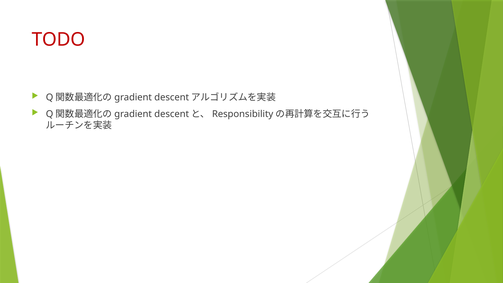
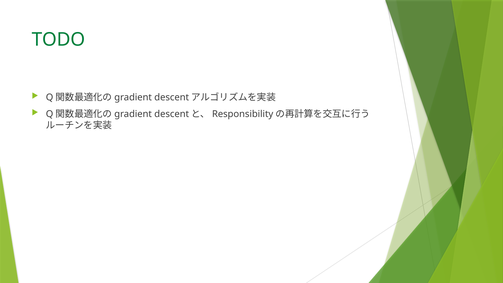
TODO colour: red -> green (58, 40)
